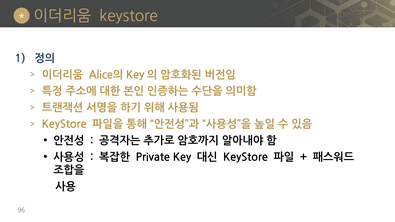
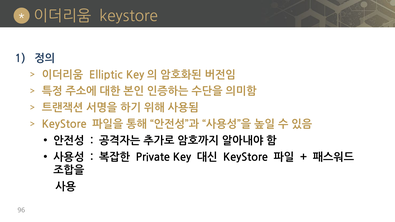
Alice의: Alice의 -> Elliptic (106, 75)
